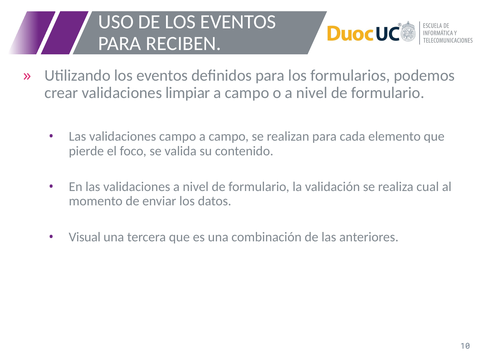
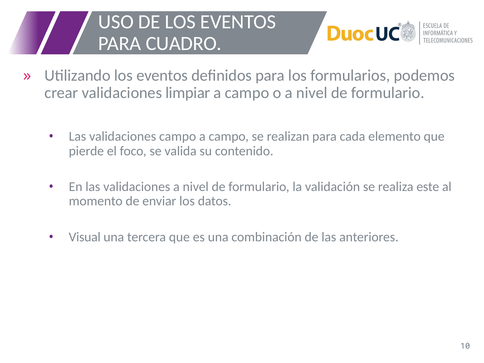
RECIBEN: RECIBEN -> CUADRO (184, 44)
cual: cual -> este (428, 187)
